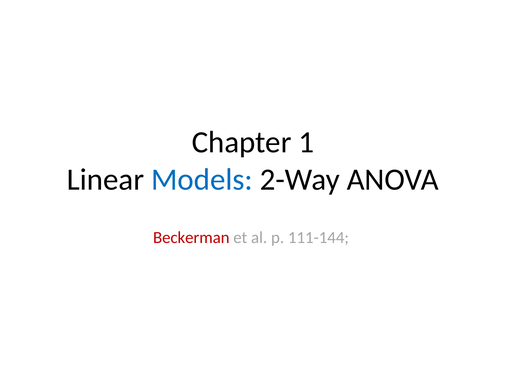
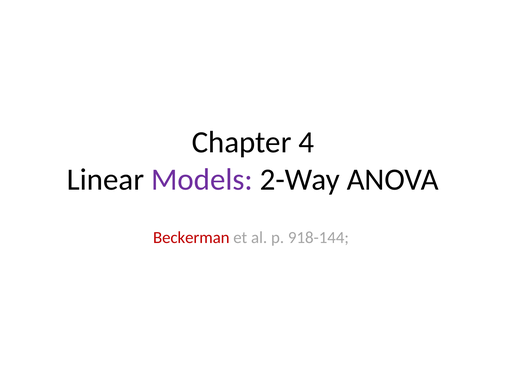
1: 1 -> 4 (306, 142)
Models colour: blue -> purple (202, 179)
111-144: 111-144 -> 918-144 (318, 237)
